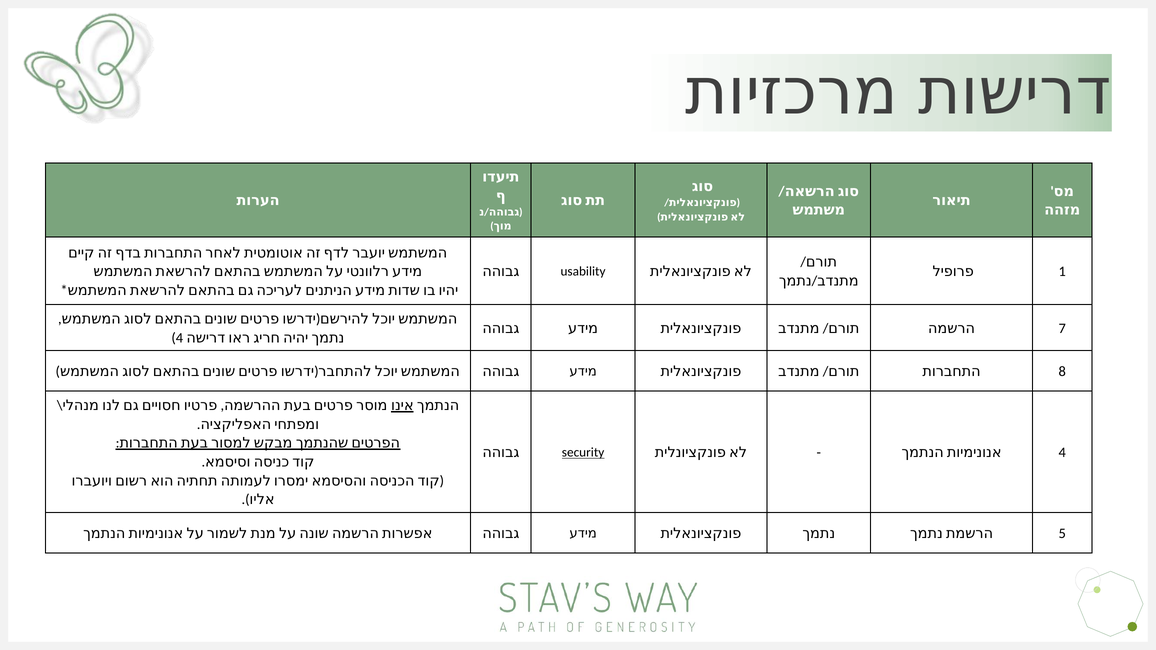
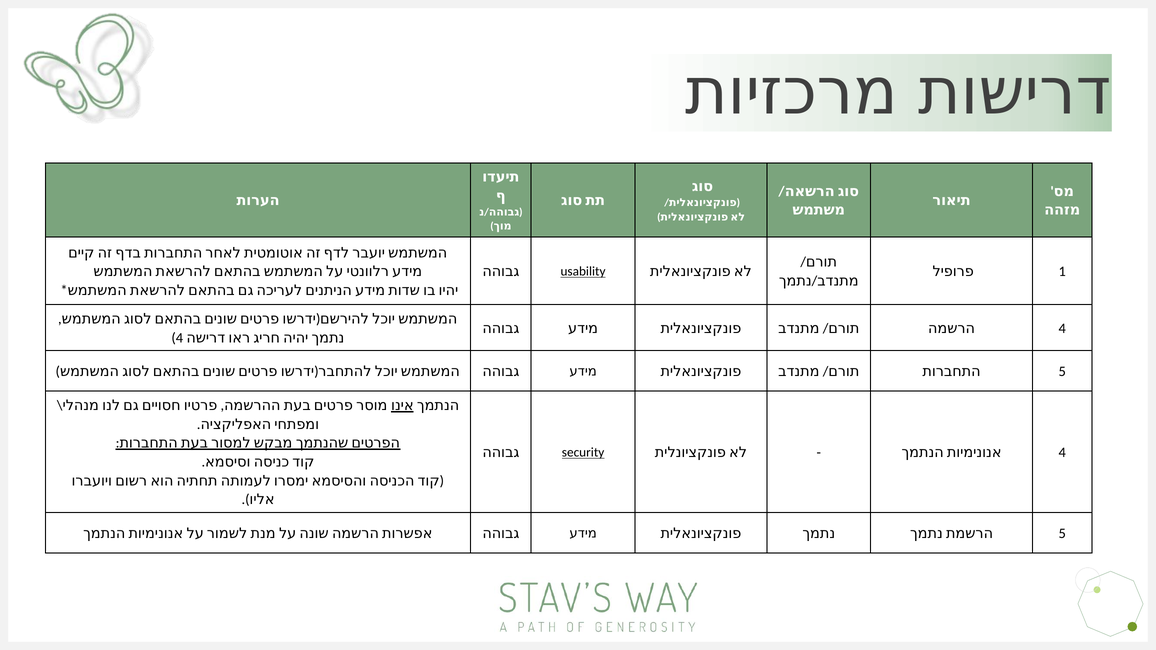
usability underline: none -> present (583, 272)
7: 7 -> 4 (1062, 329)
8: 8 -> 5 (1062, 372)
